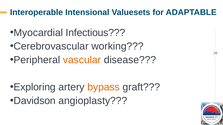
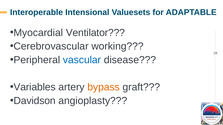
Infectious: Infectious -> Ventilator (95, 33)
vascular colour: orange -> blue (82, 60)
Exploring: Exploring -> Variables (35, 87)
